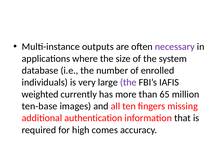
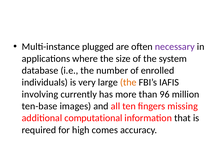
outputs: outputs -> plugged (98, 47)
the colour: purple -> orange (128, 83)
weighted: weighted -> involving (40, 94)
65: 65 -> 96 (165, 94)
authentication: authentication -> computational (93, 118)
